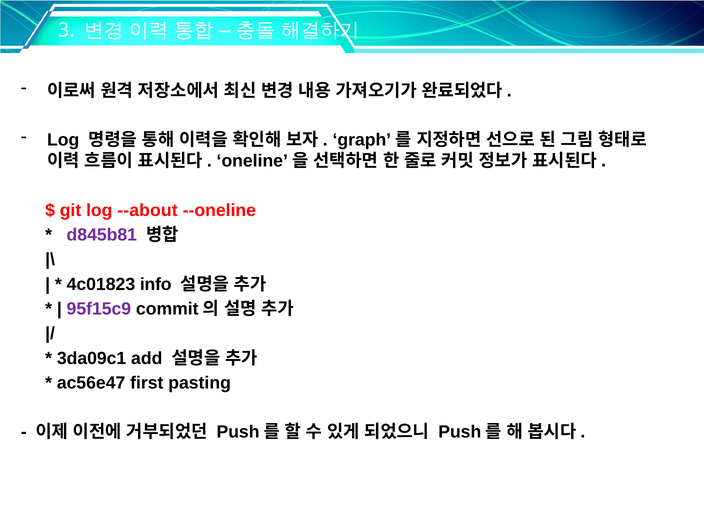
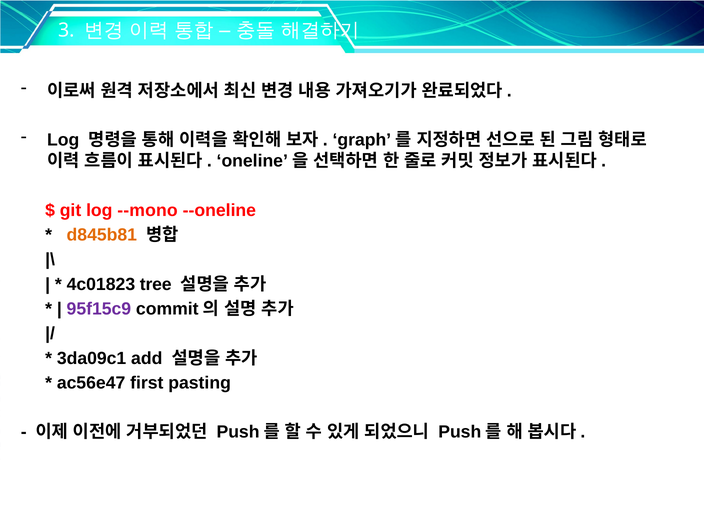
--about: --about -> --mono (148, 210)
d845b81 colour: purple -> orange (102, 235)
info: info -> tree (156, 284)
